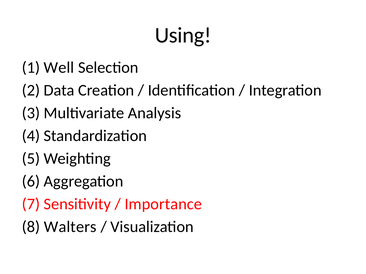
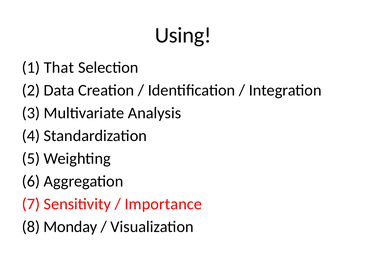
Well: Well -> That (59, 68)
Walters: Walters -> Monday (70, 227)
